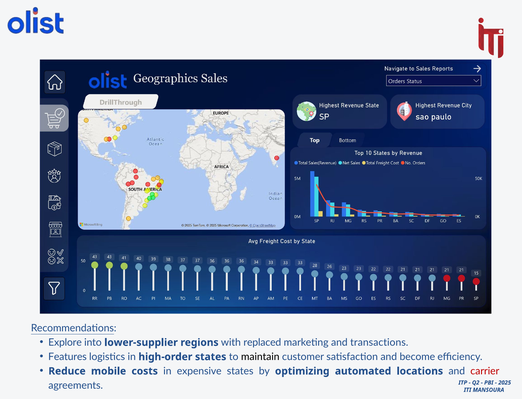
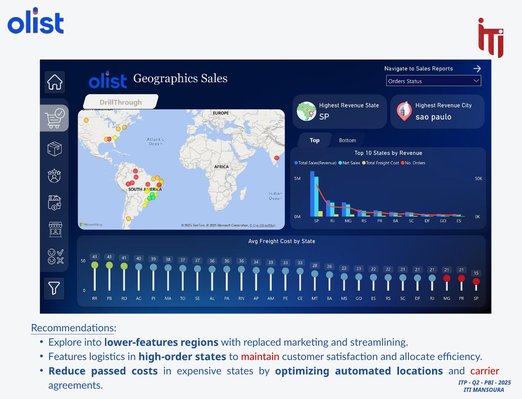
lower-supplier: lower-supplier -> lower-features (141, 343)
transactions: transactions -> streamlining (379, 343)
maintain colour: black -> red (260, 357)
become: become -> allocate (417, 357)
mobile: mobile -> passed (109, 371)
